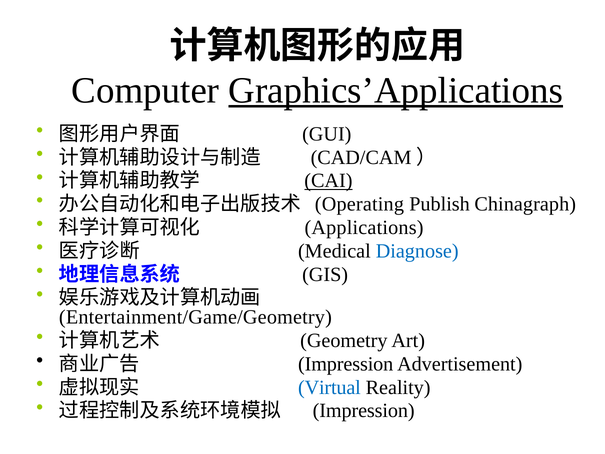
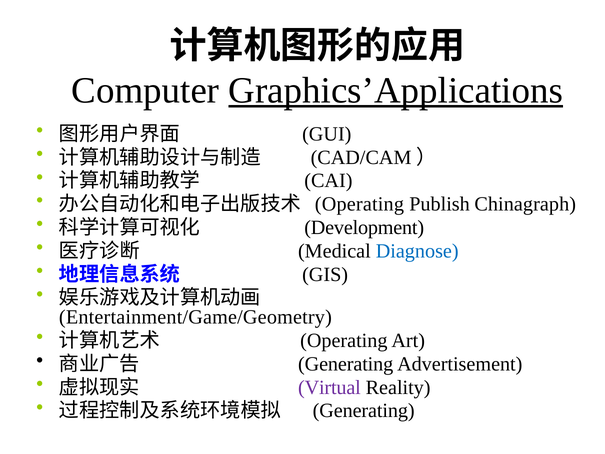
CAI underline: present -> none (328, 181)
Applications: Applications -> Development (364, 227)
Geometry: Geometry -> Operating (344, 340)
Impression: Impression -> Generating (346, 364)
Virtual colour: blue -> purple (329, 387)
Impression: Impression -> Generating (364, 411)
